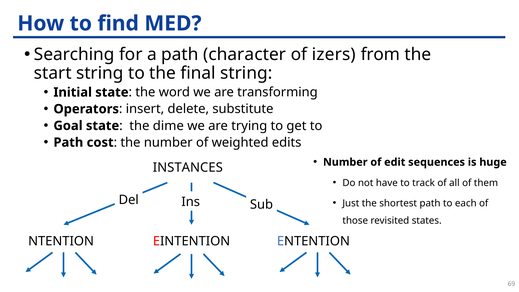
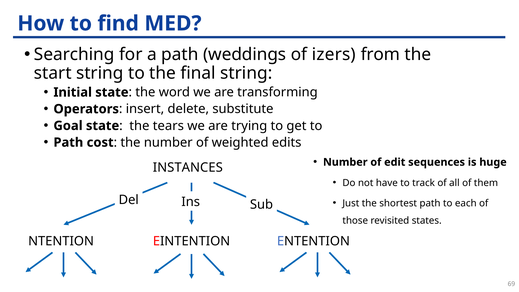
character: character -> weddings (245, 55)
dime: dime -> tears (168, 126)
